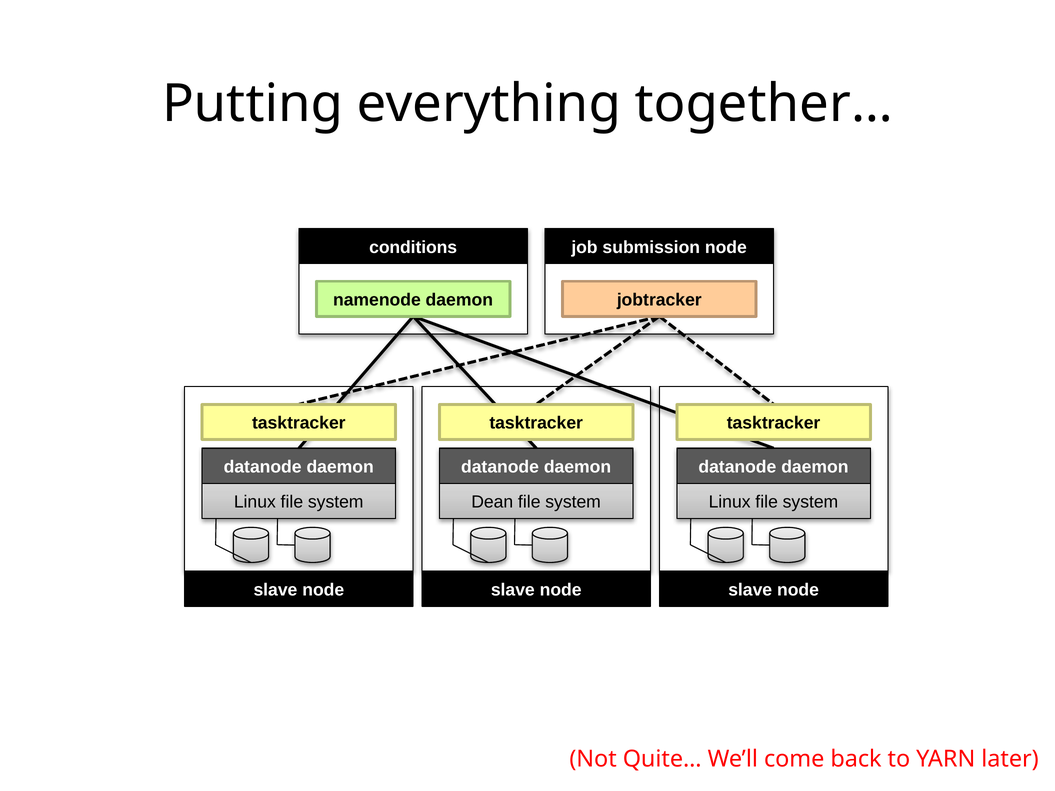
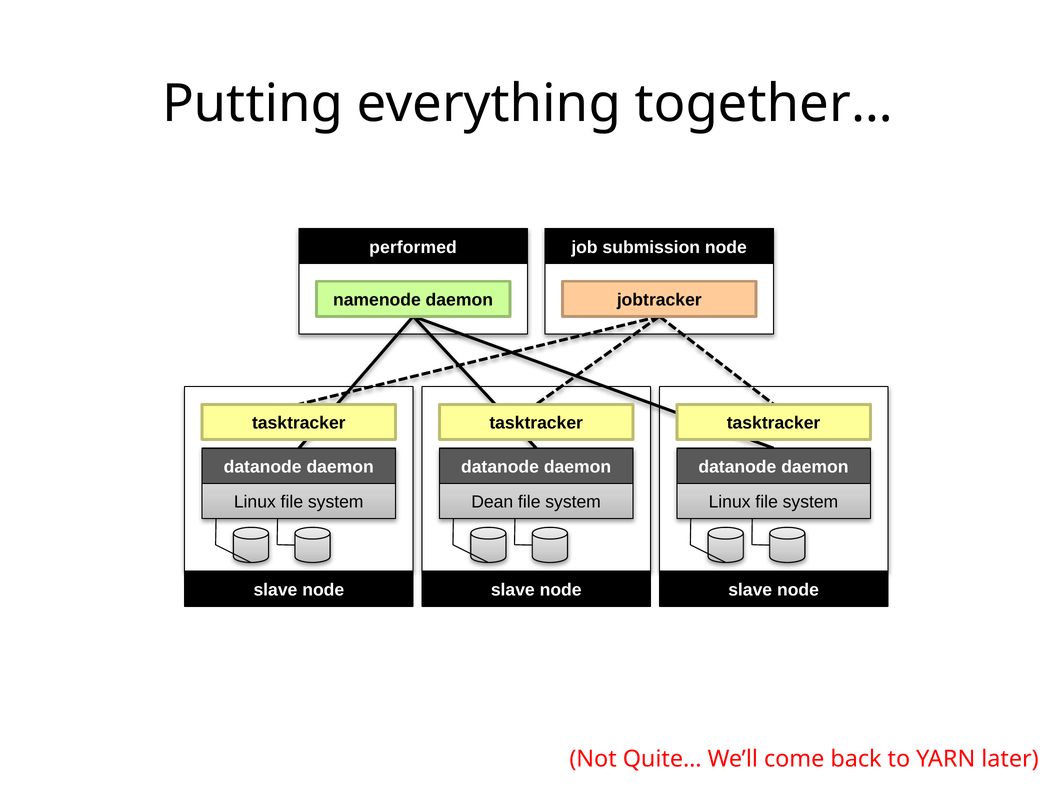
conditions: conditions -> performed (413, 247)
